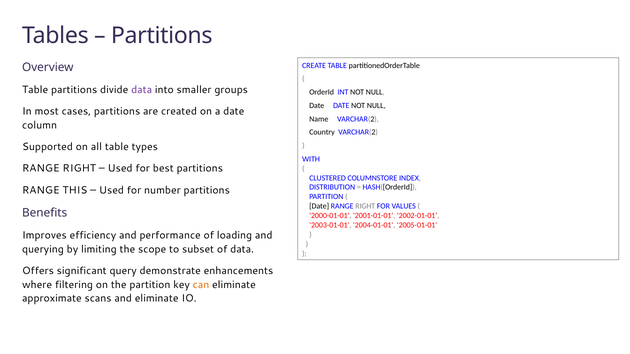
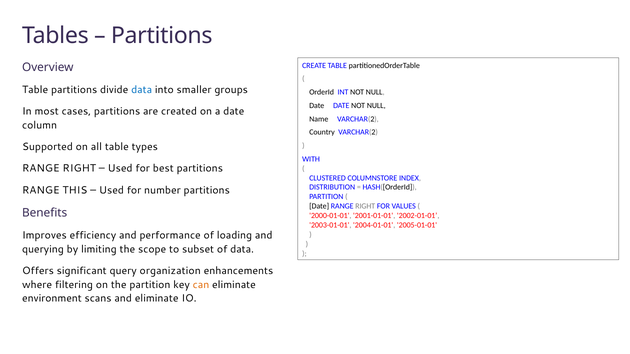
data colour: purple -> blue (142, 90)
demonstrate: demonstrate -> organization (170, 271)
approximate: approximate -> environment (52, 299)
